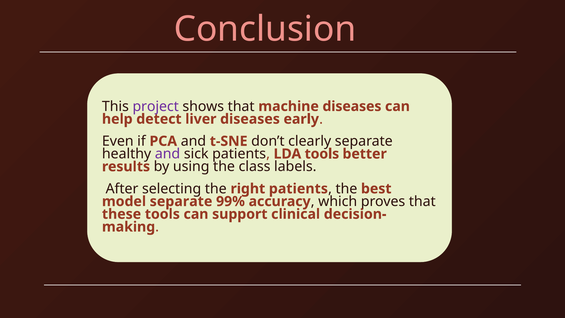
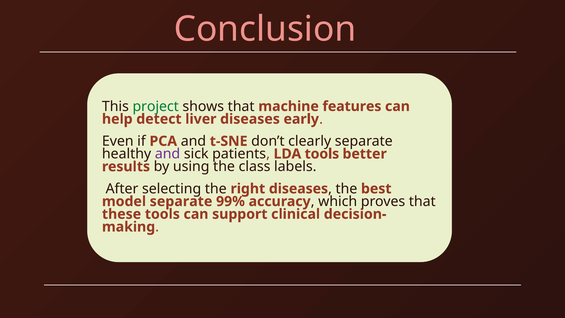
project colour: purple -> green (156, 106)
machine diseases: diseases -> features (352, 106)
right patients: patients -> diseases (298, 189)
